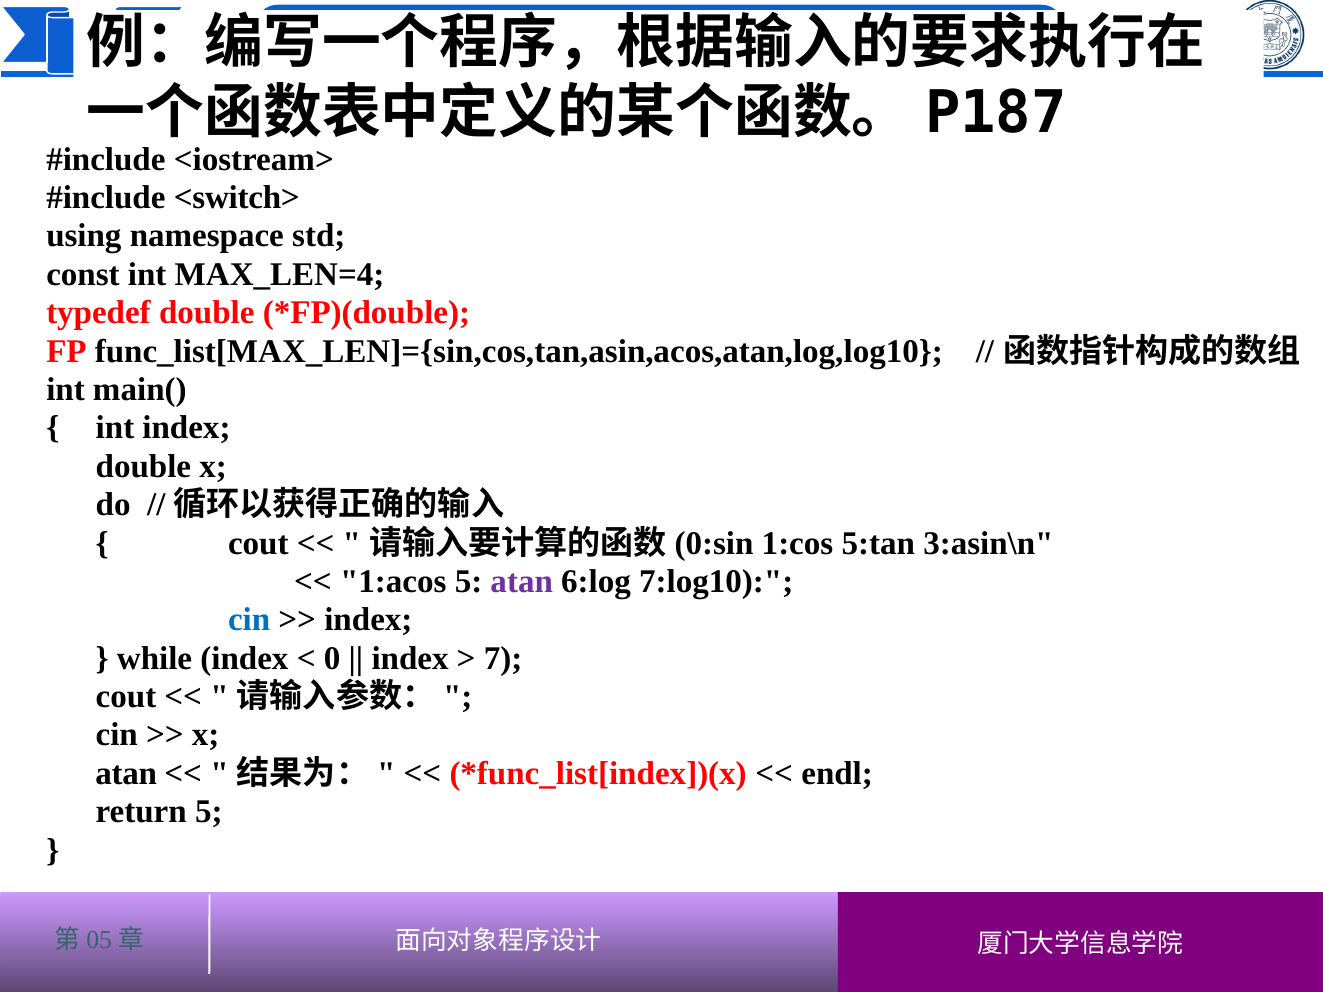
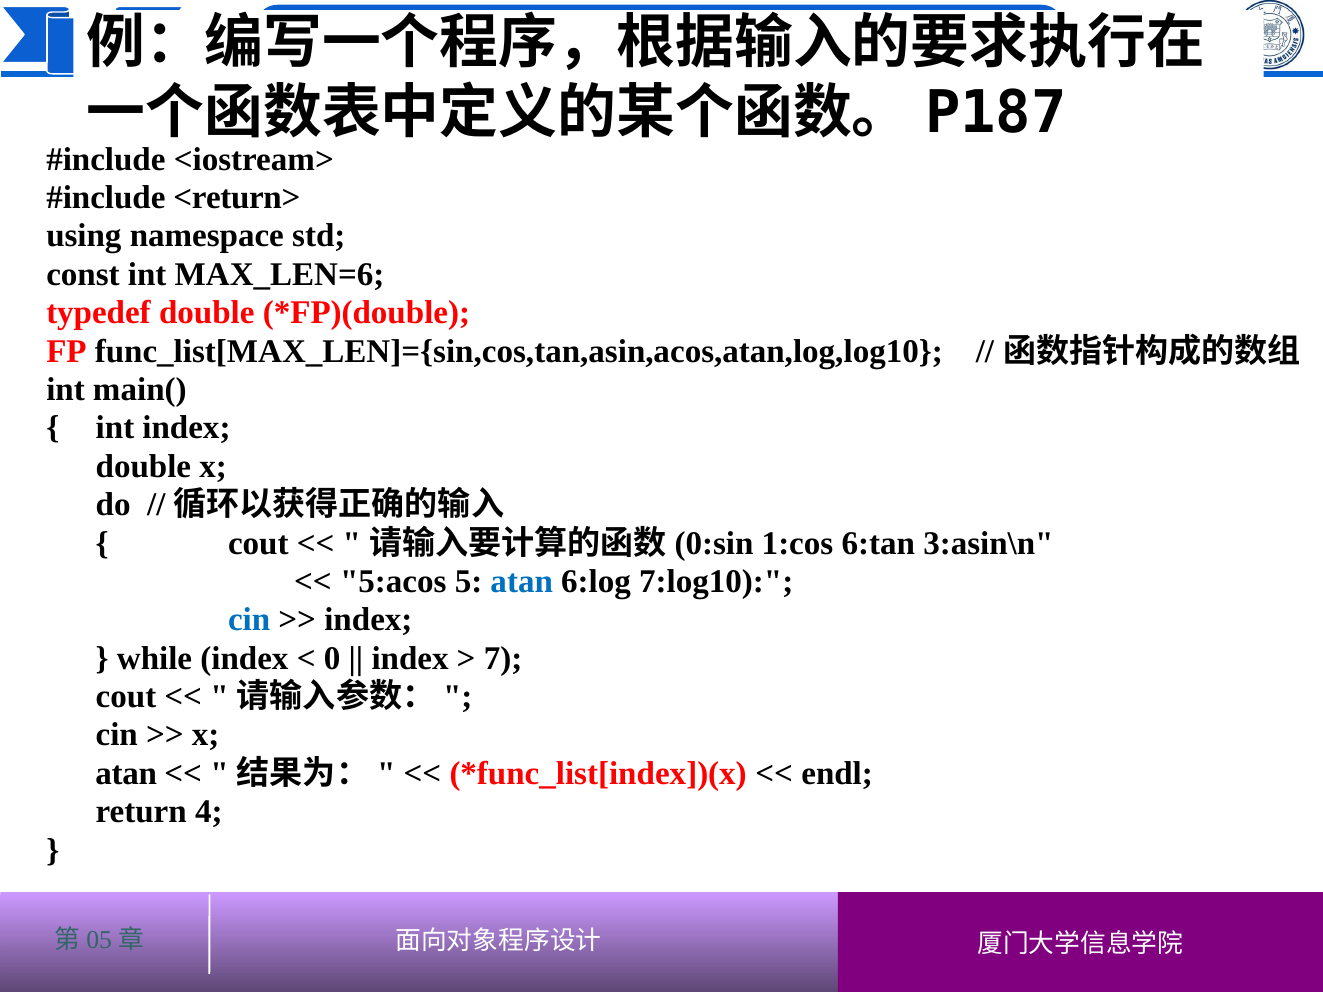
<switch>: <switch> -> <return> (237, 198)
MAX_LEN=4: MAX_LEN=4 -> MAX_LEN=6 (280, 275)
5:tan: 5:tan -> 6:tan (878, 543)
1:acos: 1:acos -> 5:acos (393, 582)
atan colour: purple -> blue (522, 582)
return 5: 5 -> 4 (209, 812)
